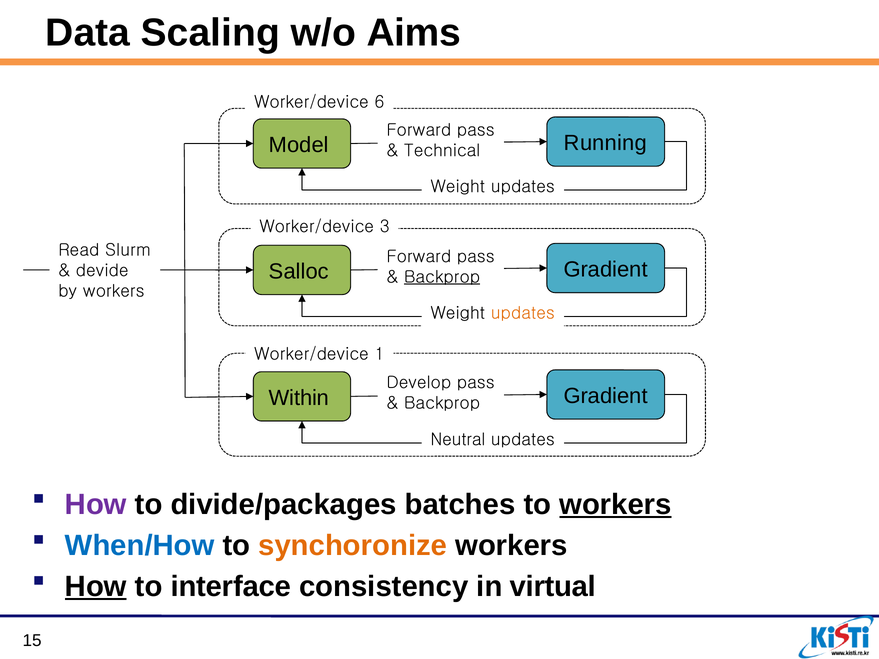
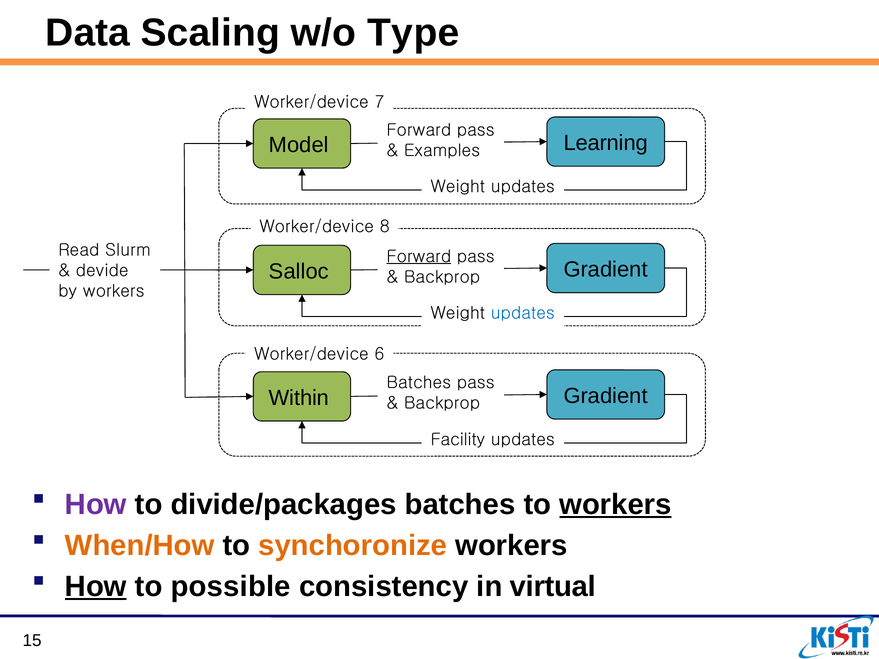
Aims: Aims -> Type (413, 33)
6: 6 -> 7 (379, 102)
Running: Running -> Learning (606, 143)
Technical: Technical -> Examples (442, 151)
3: 3 -> 8 (385, 227)
Forward underline: none -> present (419, 256)
Backprop underline: present -> none (442, 277)
updates colour: orange -> blue (523, 313)
1: 1 -> 6 (379, 354)
Develop: Develop -> Batches (419, 383)
Neutral: Neutral -> Facility (458, 440)
When/How colour: blue -> orange (140, 546)
interface: interface -> possible (231, 587)
